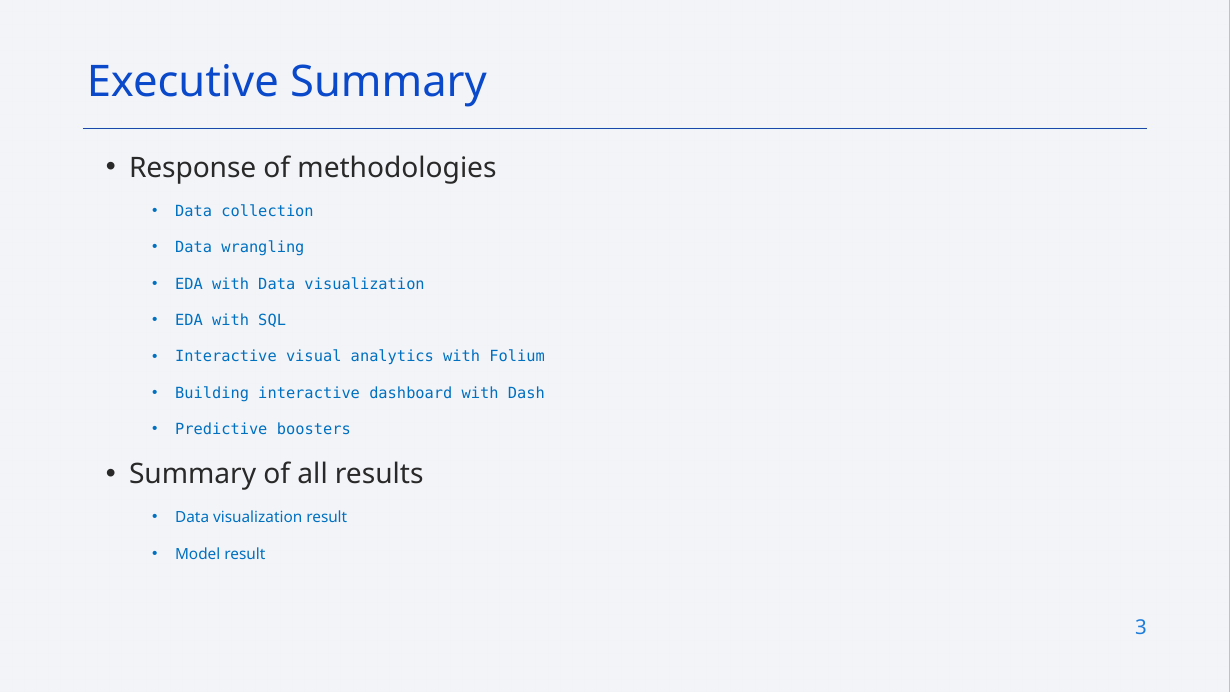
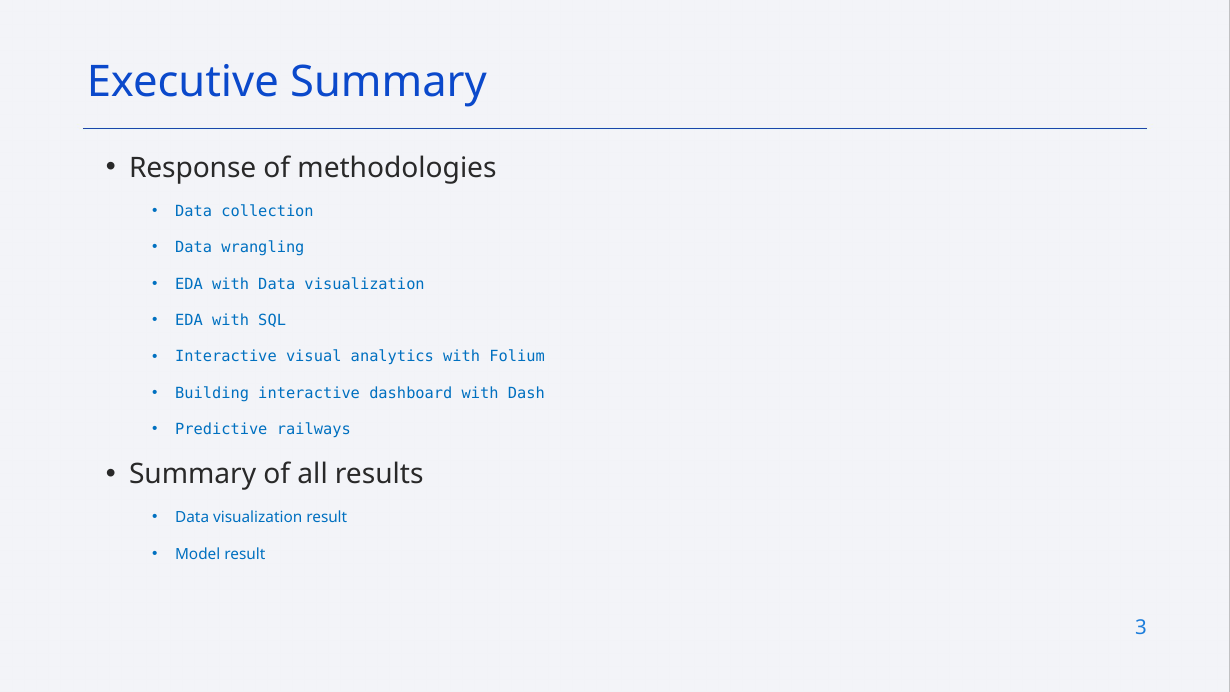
boosters: boosters -> railways (314, 429)
